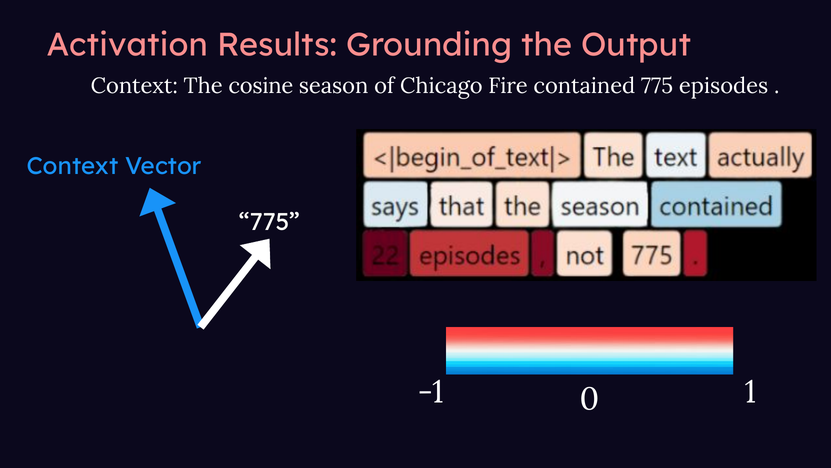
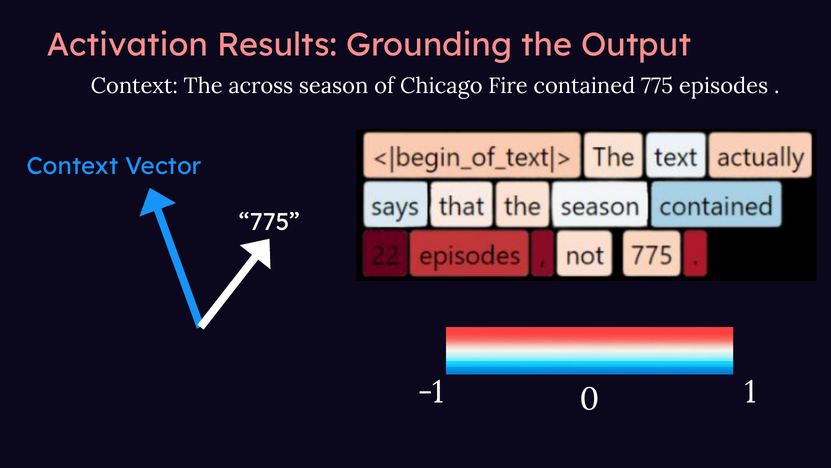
cosine: cosine -> across (261, 86)
